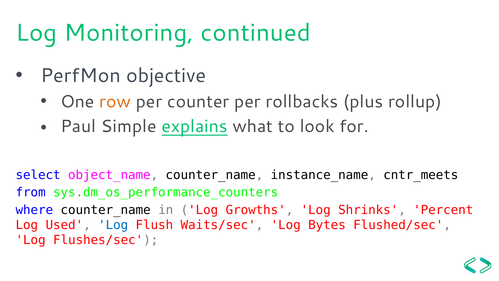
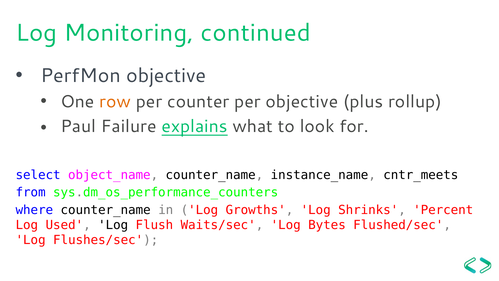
per rollbacks: rollbacks -> objective (302, 101)
Simple: Simple -> Failure (129, 126)
Log colour: blue -> black (113, 225)
